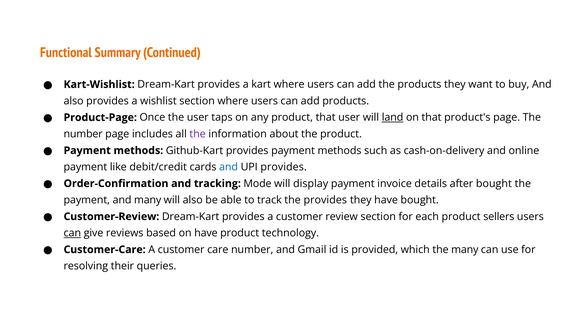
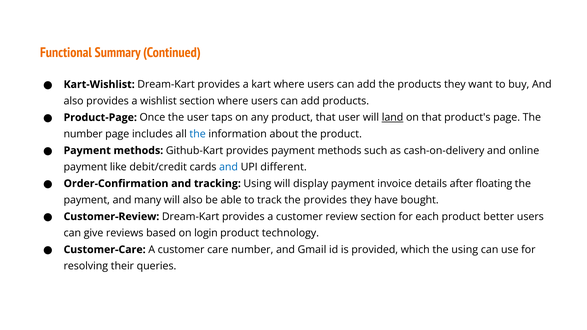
the colour: purple -> blue (198, 134)
UPI provides: provides -> different (284, 167)
tracking Mode: Mode -> Using (257, 184)
after bought: bought -> floating (494, 184)
sellers: sellers -> better (499, 217)
can underline: present -> none (72, 233)
on have: have -> login (206, 233)
the many: many -> using (465, 250)
